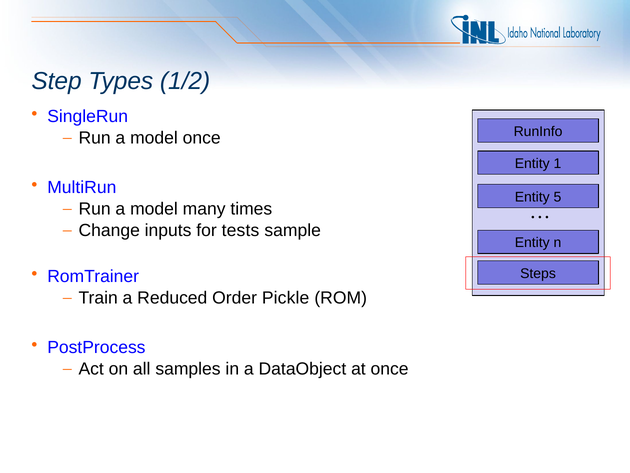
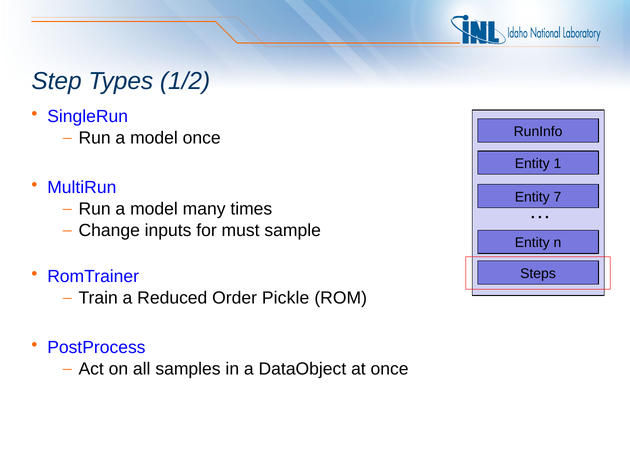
5: 5 -> 7 (557, 197)
tests: tests -> must (241, 230)
